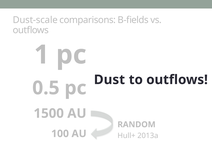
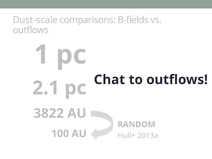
Dust: Dust -> Chat (109, 80)
0.5: 0.5 -> 2.1 (46, 88)
1500: 1500 -> 3822 (49, 113)
